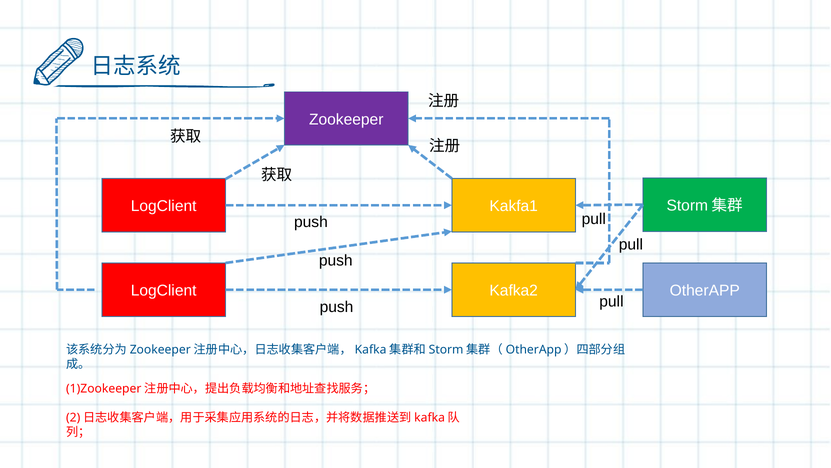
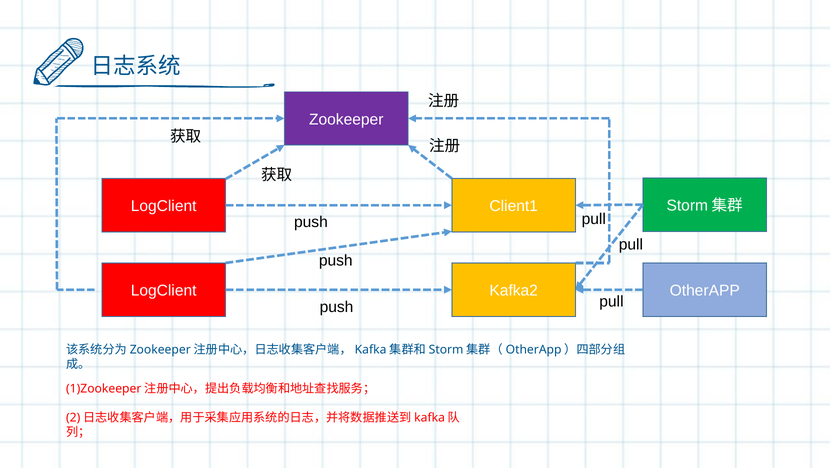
Kakfa1: Kakfa1 -> Client1 (514, 206)
